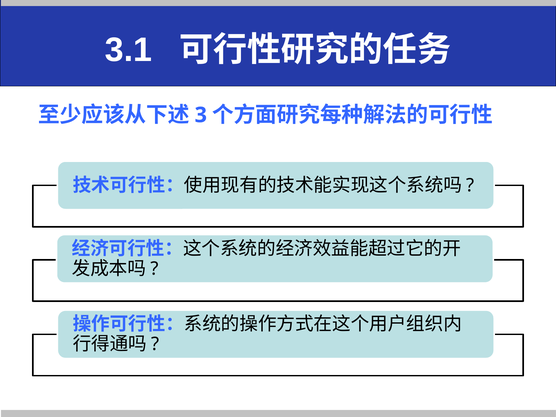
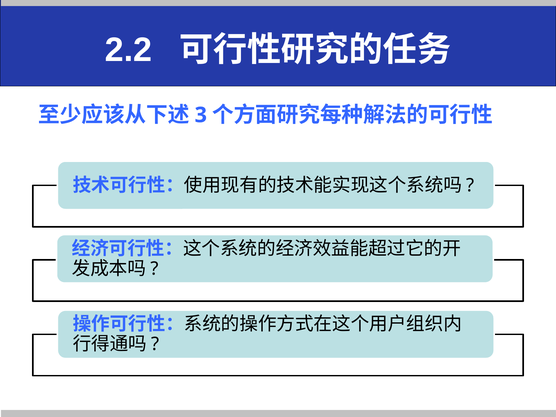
3.1: 3.1 -> 2.2 (128, 50)
